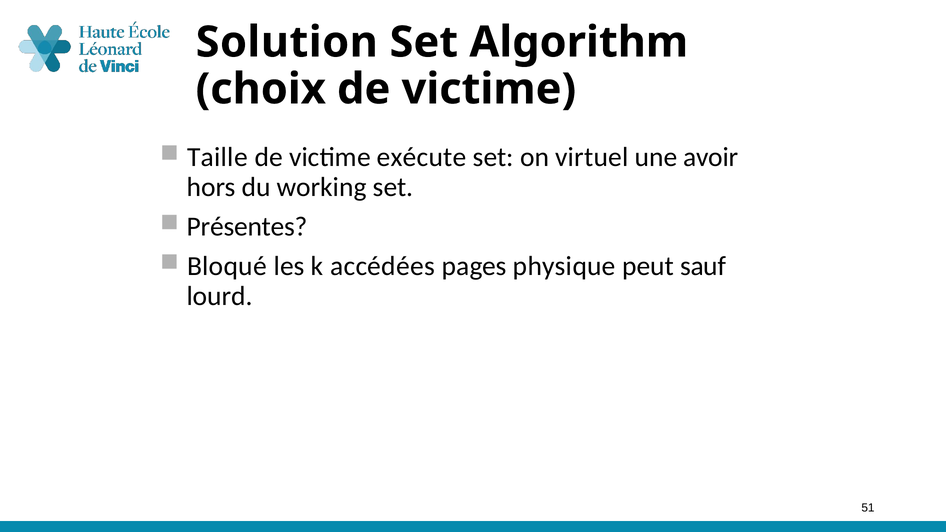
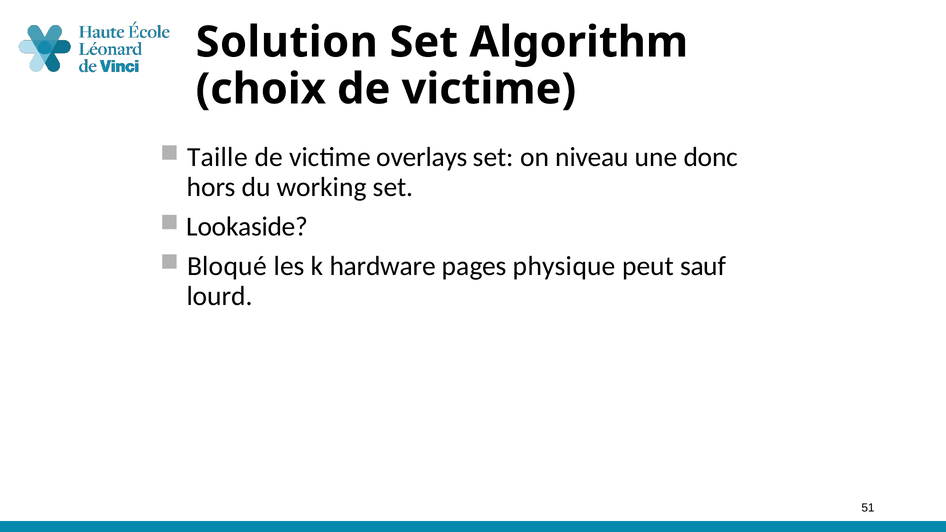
exécute: exécute -> overlays (422, 157)
virtuel: virtuel -> niveau (592, 157)
avoir: avoir -> donc (711, 157)
Présentes: Présentes -> Lookaside (247, 227)
accédées: accédées -> hardware (383, 266)
